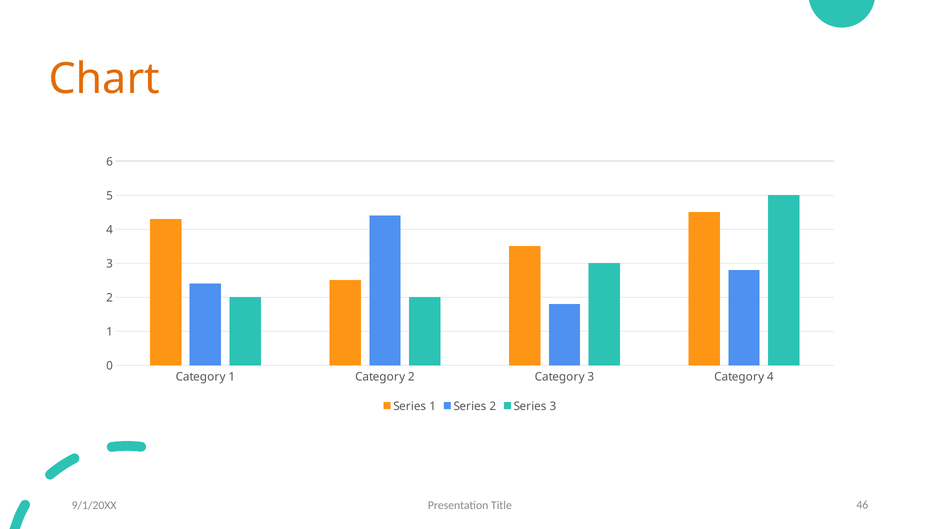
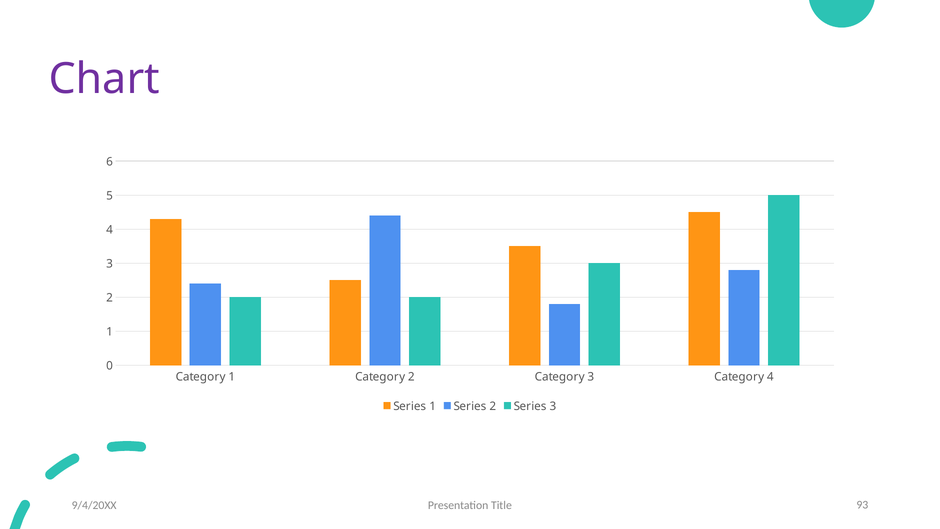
Chart colour: orange -> purple (104, 79)
9/1/20XX: 9/1/20XX -> 9/4/20XX (94, 505)
46: 46 -> 93 (862, 505)
